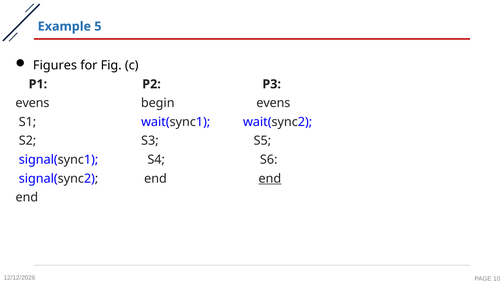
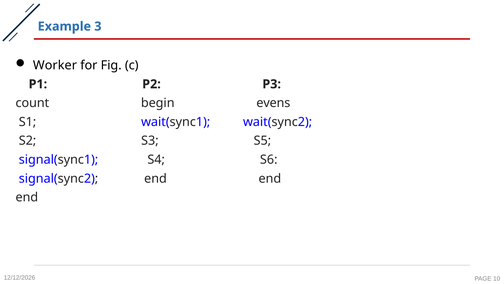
5: 5 -> 3 (98, 26)
Figures: Figures -> Worker (55, 65)
evens: evens -> count (32, 103)
end underline: present -> none (270, 178)
